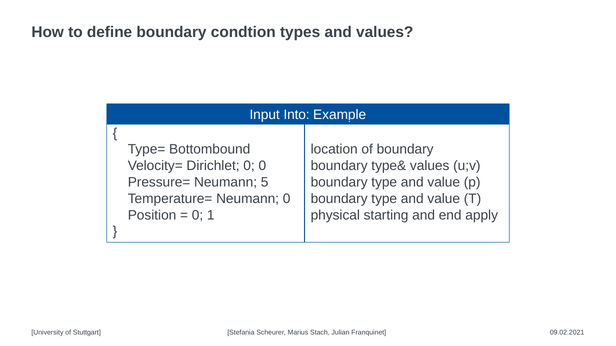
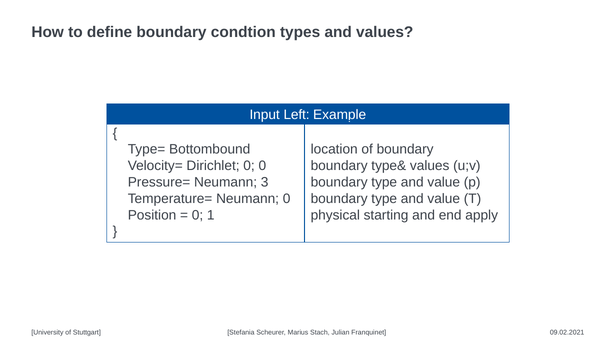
Into: Into -> Left (297, 115)
5: 5 -> 3 (265, 182)
